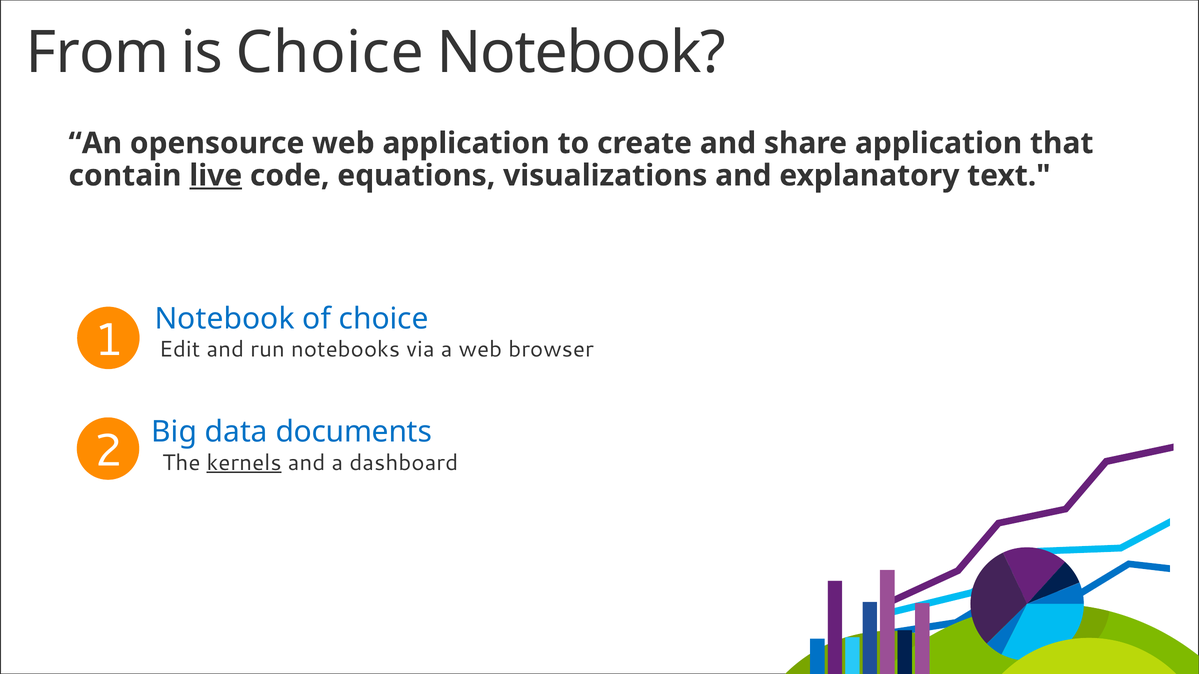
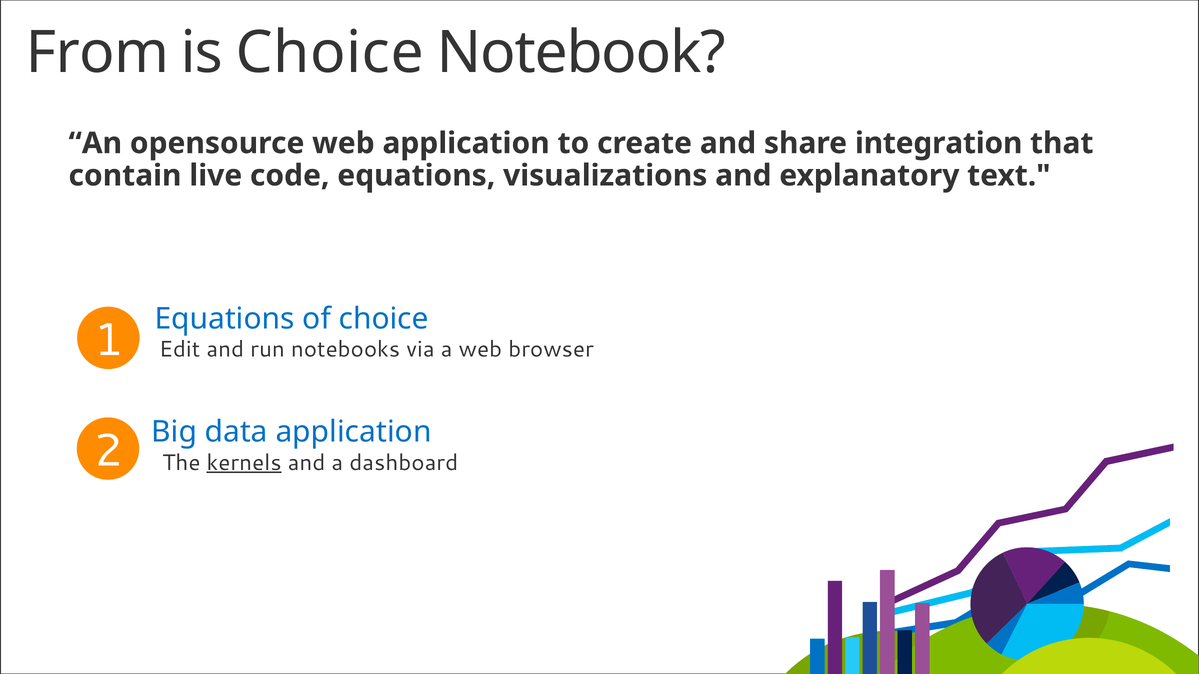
share application: application -> integration (939, 143)
live underline: present -> none (216, 176)
1 Notebook: Notebook -> Equations (225, 319)
data documents: documents -> application (354, 432)
